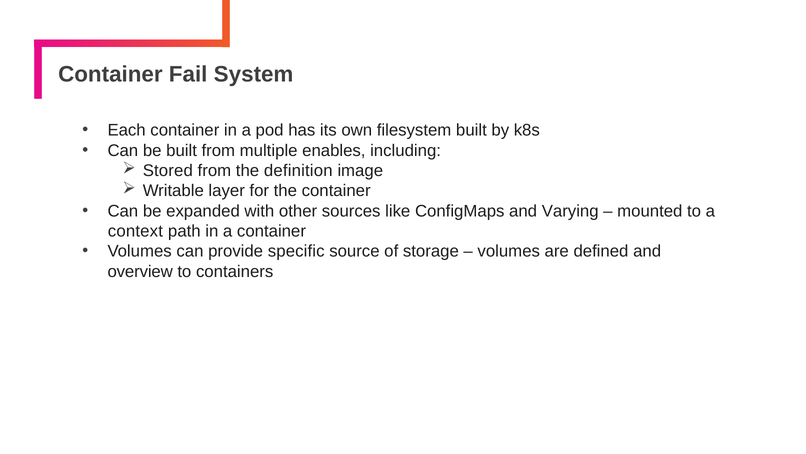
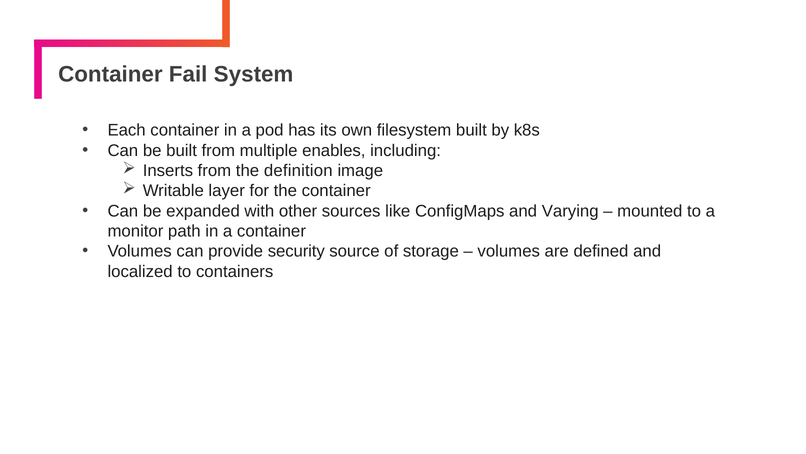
Stored: Stored -> Inserts (168, 170)
context: context -> monitor (135, 231)
specific: specific -> security (296, 251)
overview: overview -> localized (140, 271)
